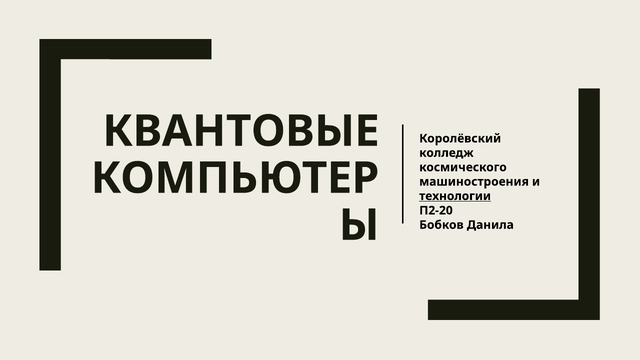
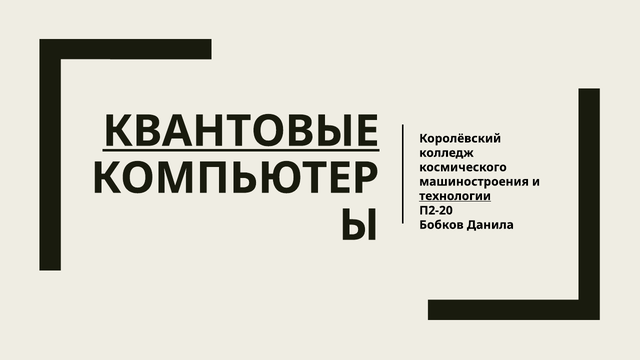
КВАНТОВЫЕ underline: none -> present (241, 131)
